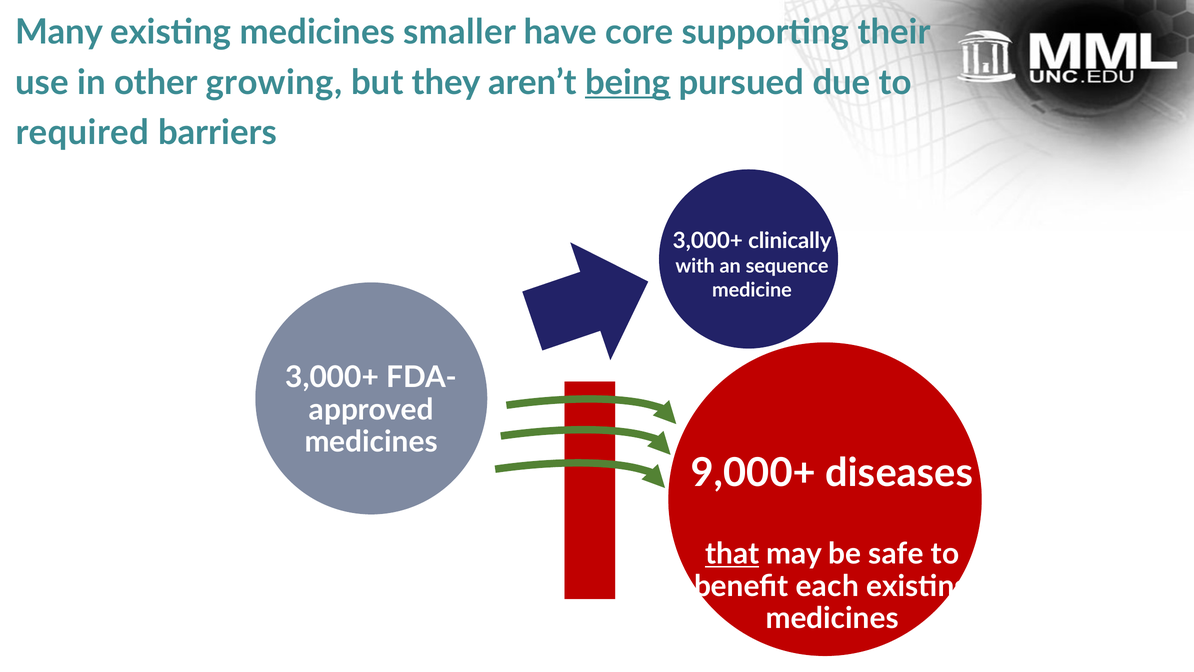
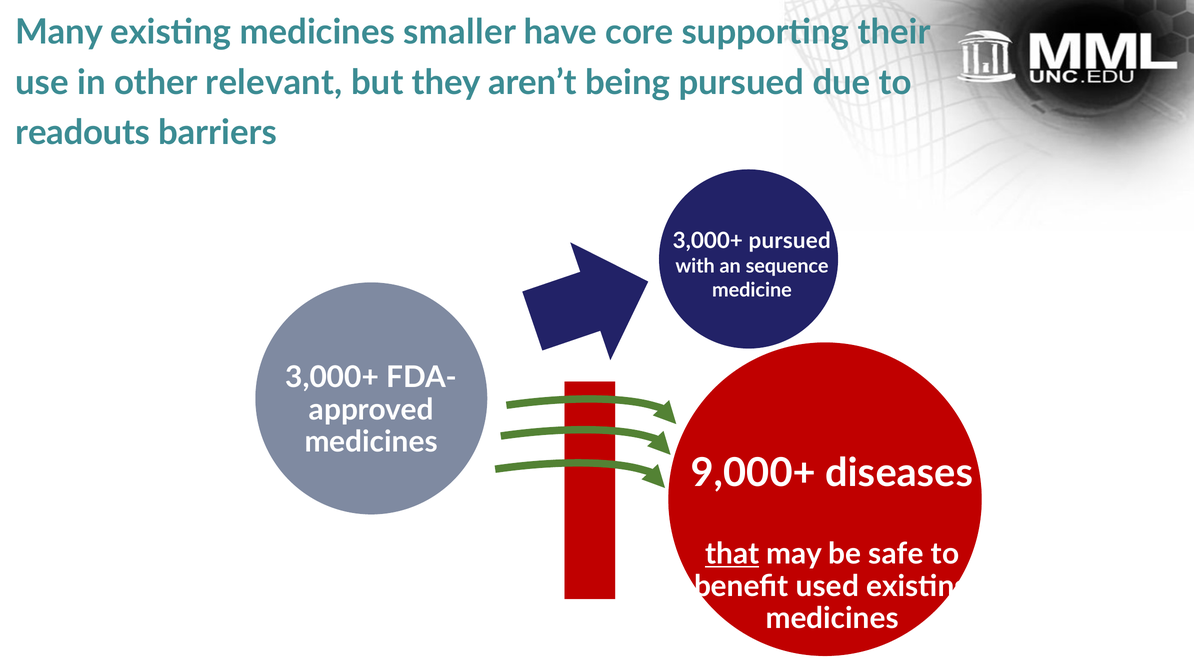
growing: growing -> relevant (274, 83)
being underline: present -> none (628, 83)
required: required -> readouts (83, 133)
3,000+ clinically: clinically -> pursued (790, 241)
each: each -> used (827, 586)
